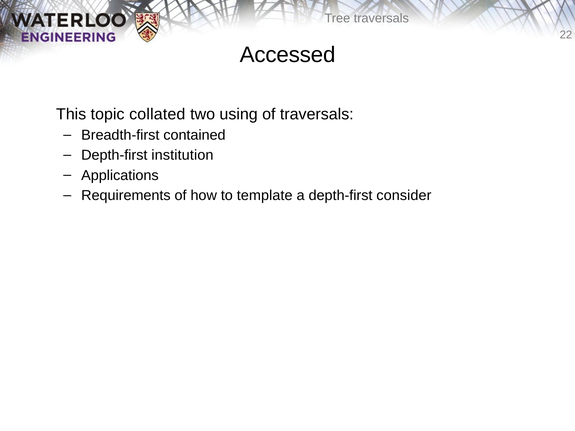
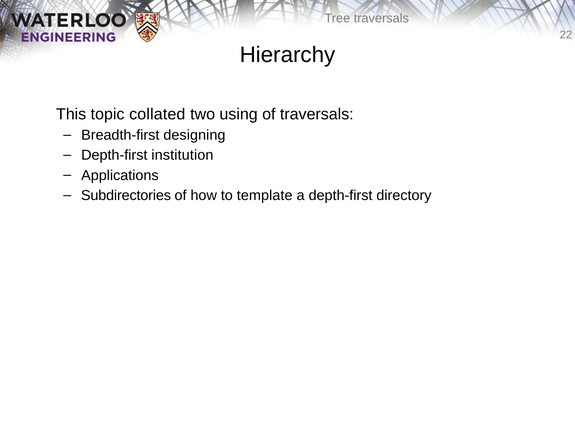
Accessed: Accessed -> Hierarchy (288, 55)
contained: contained -> designing (194, 135)
Requirements: Requirements -> Subdirectories (126, 196)
consider: consider -> directory (404, 196)
